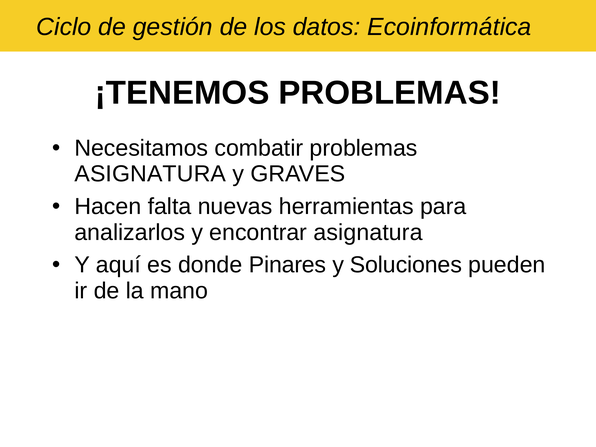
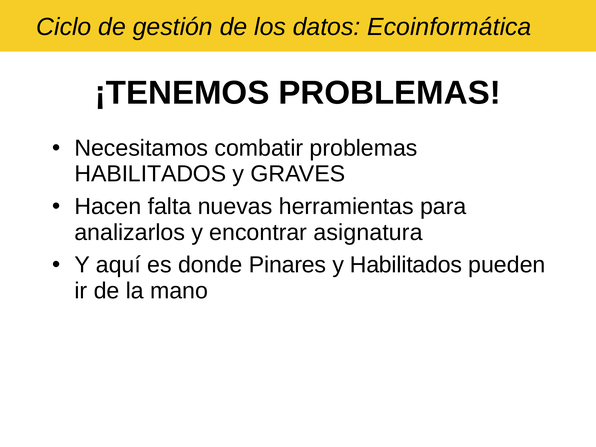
ASIGNATURA: ASIGNATURA -> HABILITADOS (150, 174)
y Soluciones: Soluciones -> Habilitados (406, 265)
